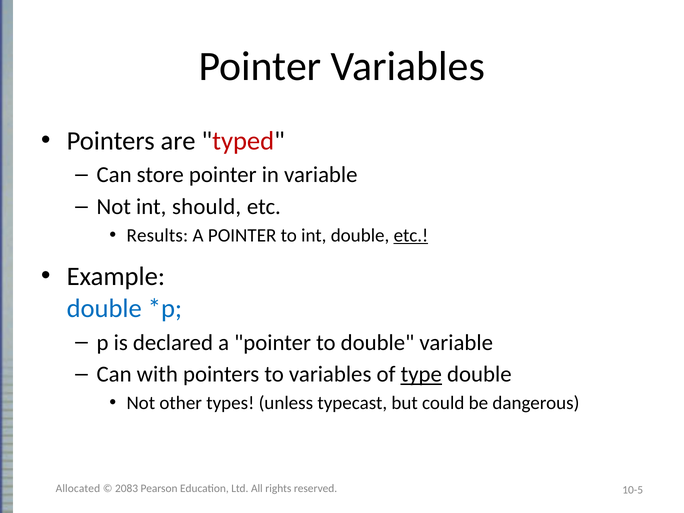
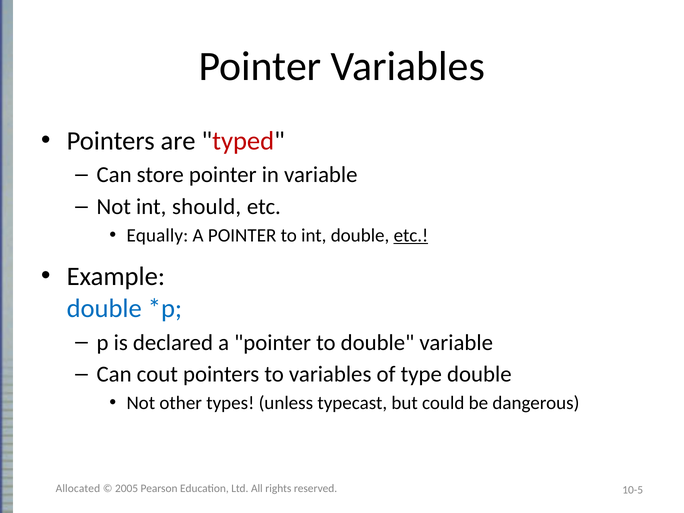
Results: Results -> Equally (157, 235)
with: with -> cout (157, 374)
type underline: present -> none (421, 374)
2083: 2083 -> 2005 (127, 489)
